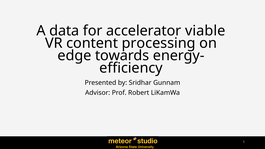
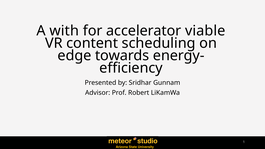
data: data -> with (64, 31)
processing: processing -> scheduling (159, 43)
